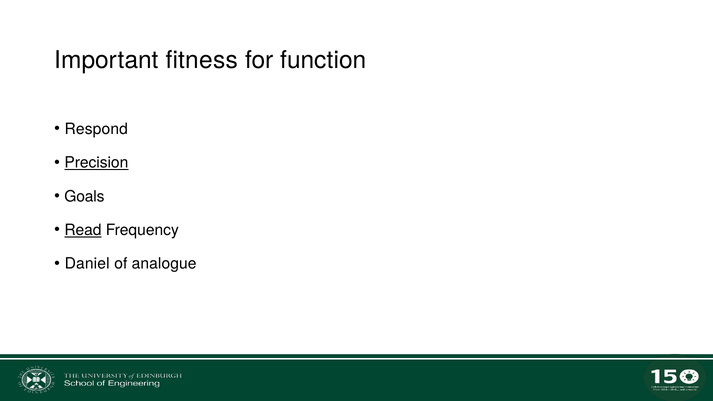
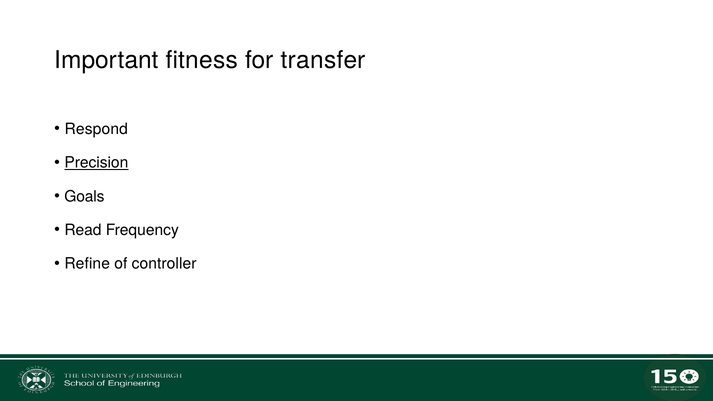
function: function -> transfer (323, 60)
Read underline: present -> none (83, 230)
Daniel: Daniel -> Refine (87, 264)
analogue: analogue -> controller (164, 264)
